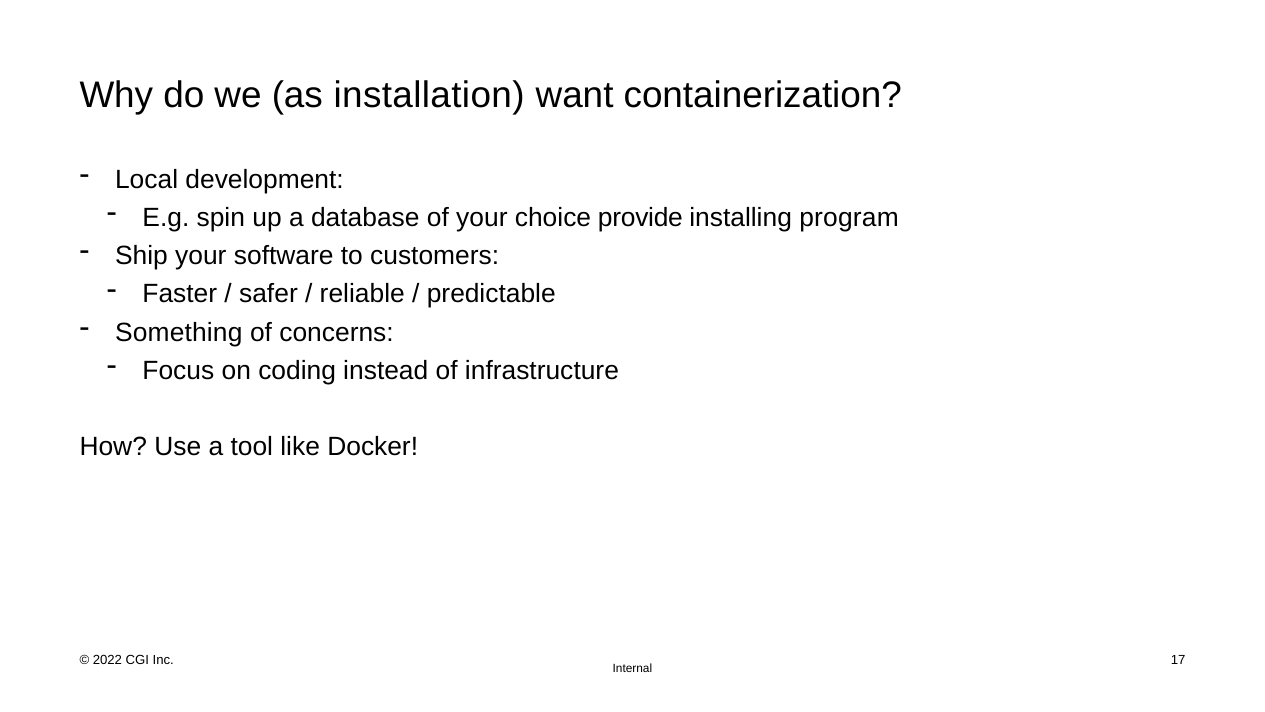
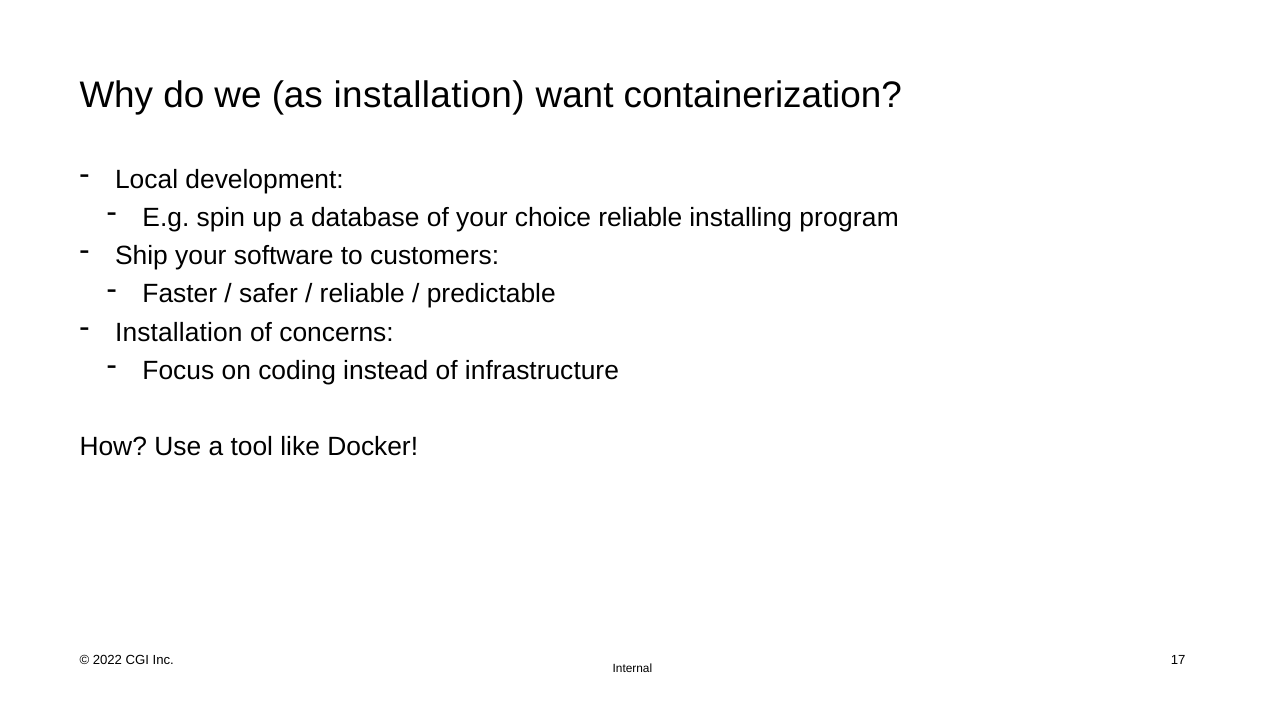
choice provide: provide -> reliable (640, 217)
Something: Something -> Installation (179, 332)
